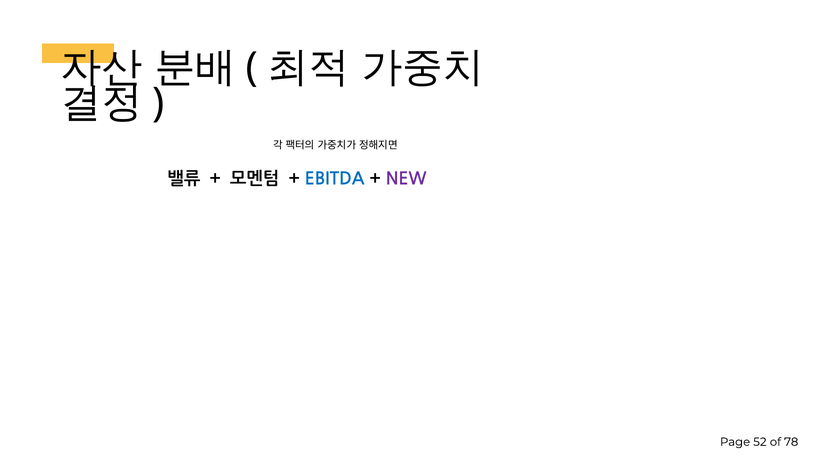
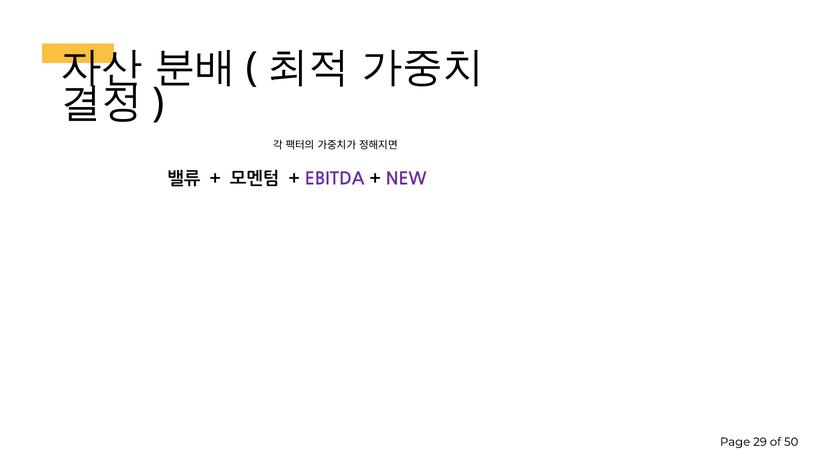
EBITDA colour: blue -> purple (335, 179)
52: 52 -> 29 (760, 442)
78: 78 -> 50 (791, 442)
